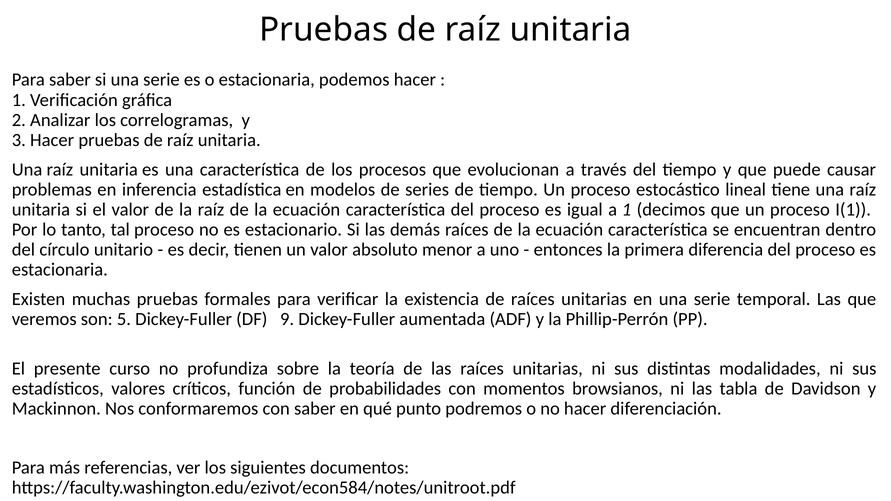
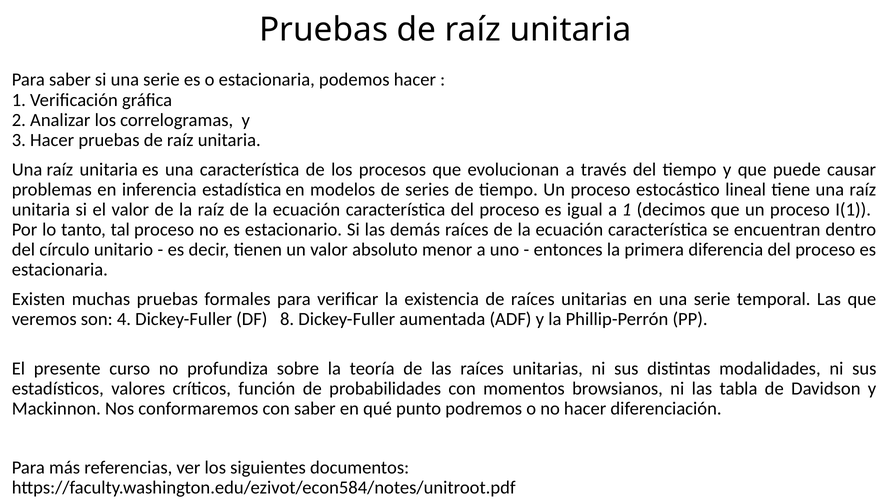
5: 5 -> 4 (124, 319)
9: 9 -> 8 (287, 319)
